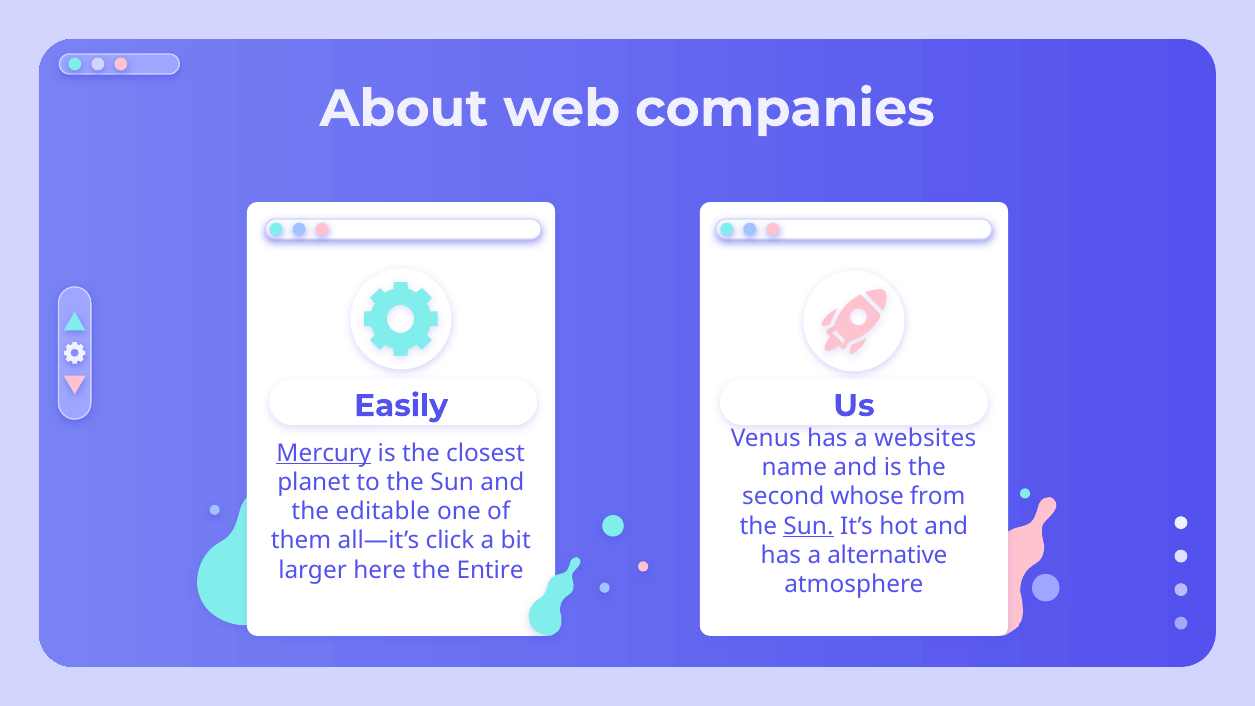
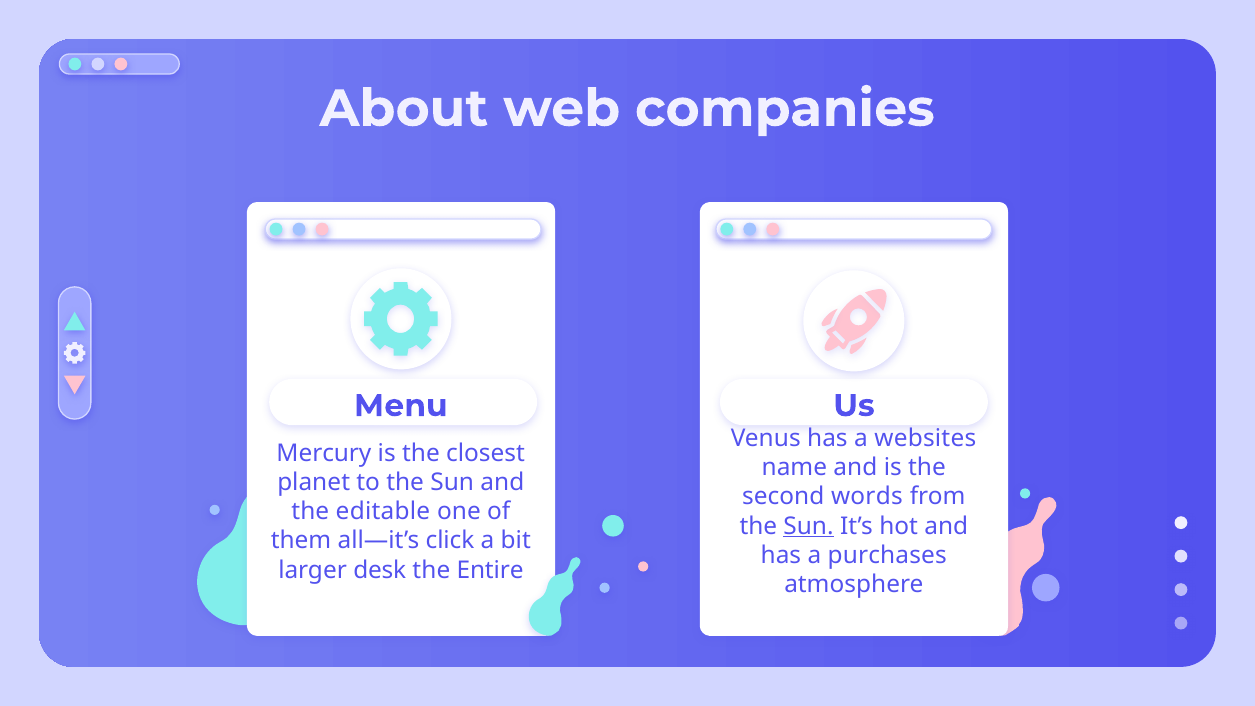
Easily: Easily -> Menu (401, 406)
Mercury underline: present -> none (324, 453)
whose: whose -> words (867, 497)
alternative: alternative -> purchases (887, 555)
here: here -> desk (380, 570)
